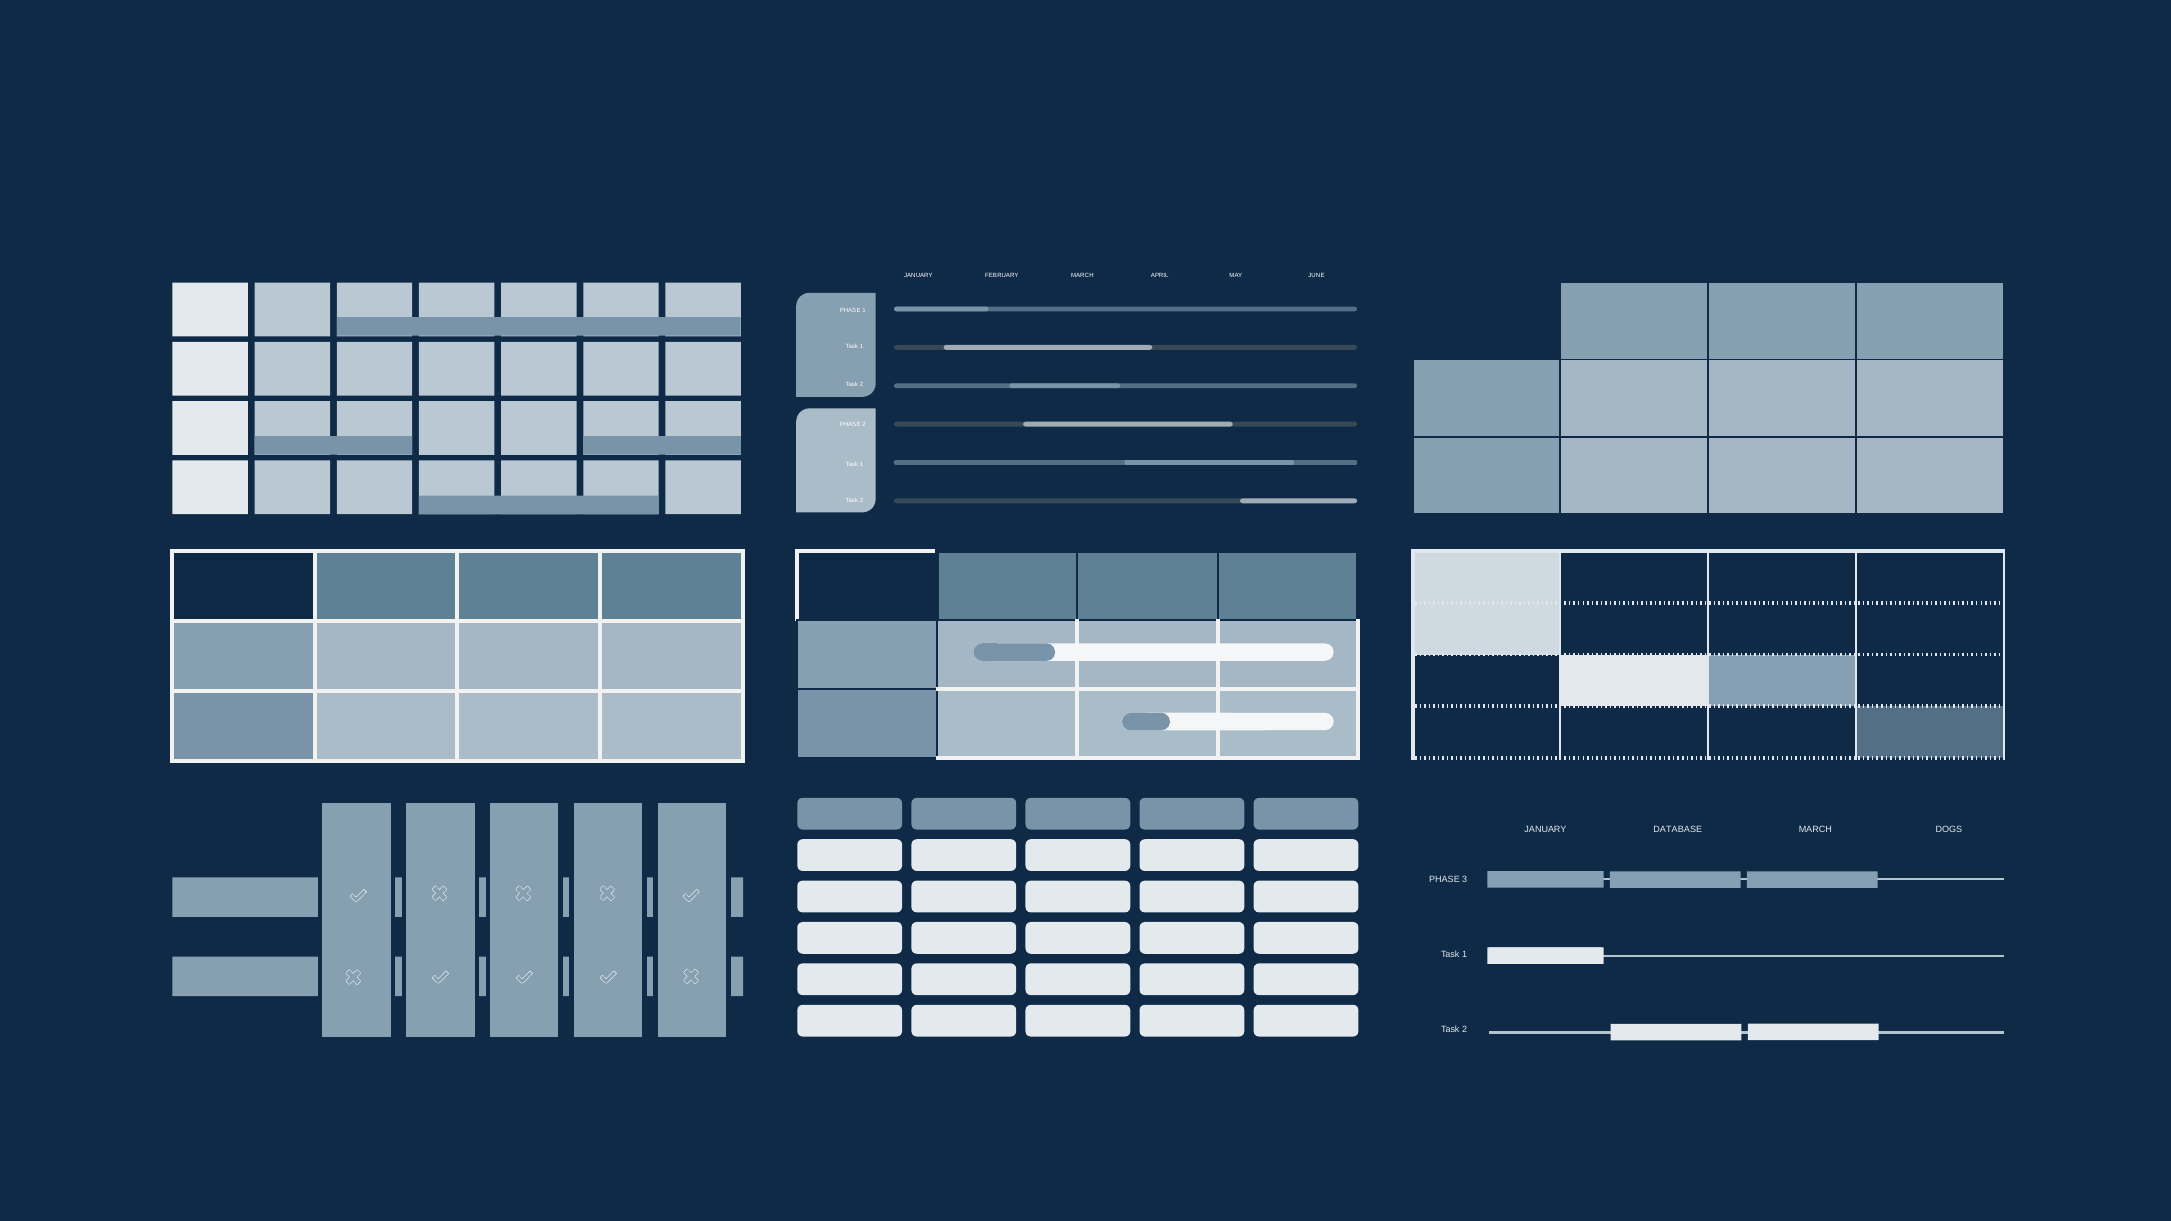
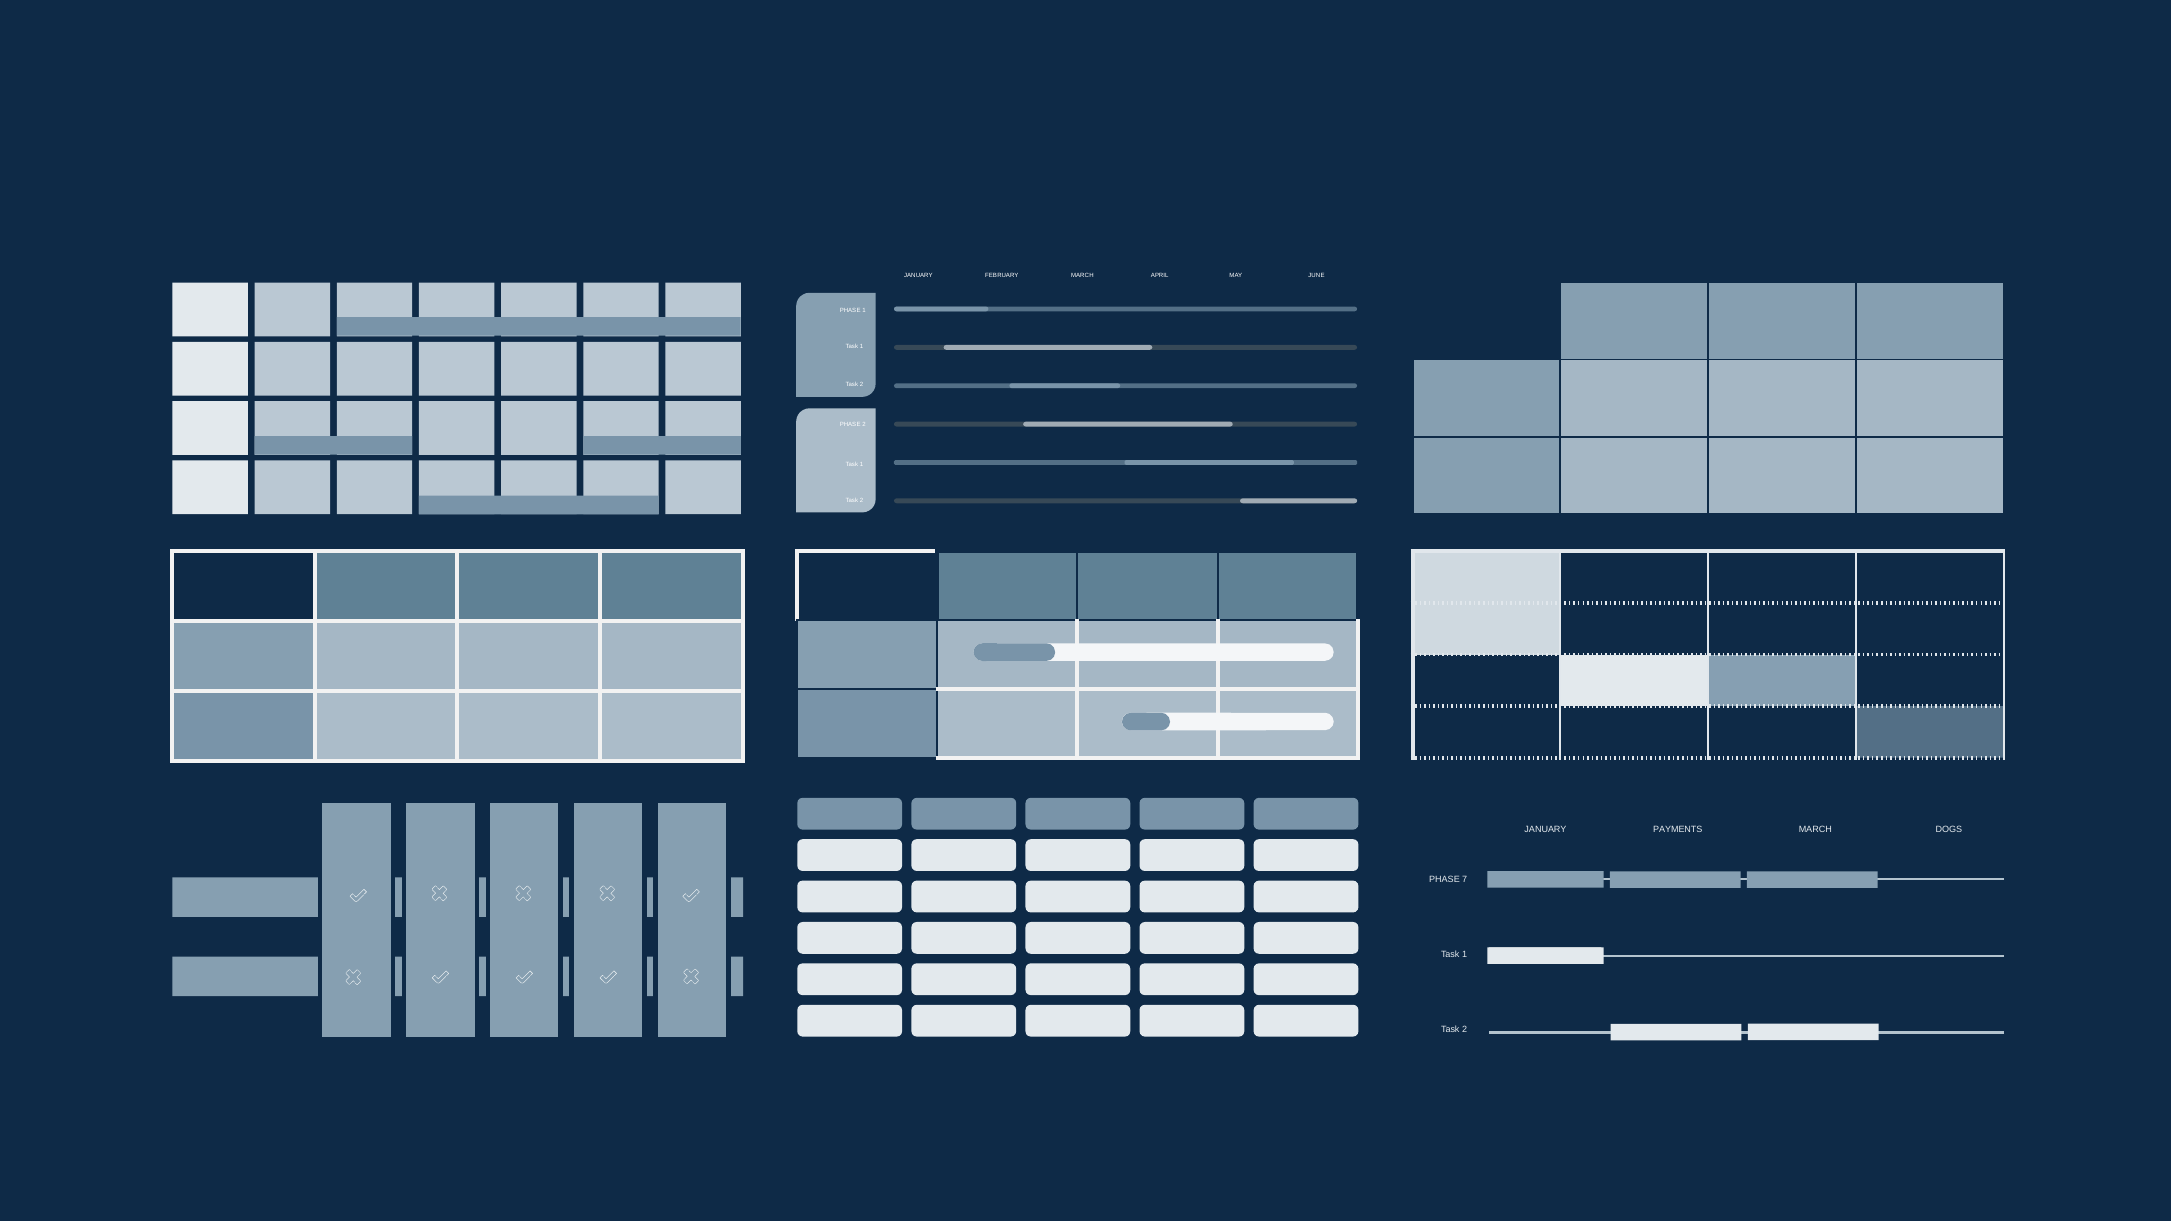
DATABASE: DATABASE -> PAYMENTS (1678, 830)
3: 3 -> 7 (1465, 880)
